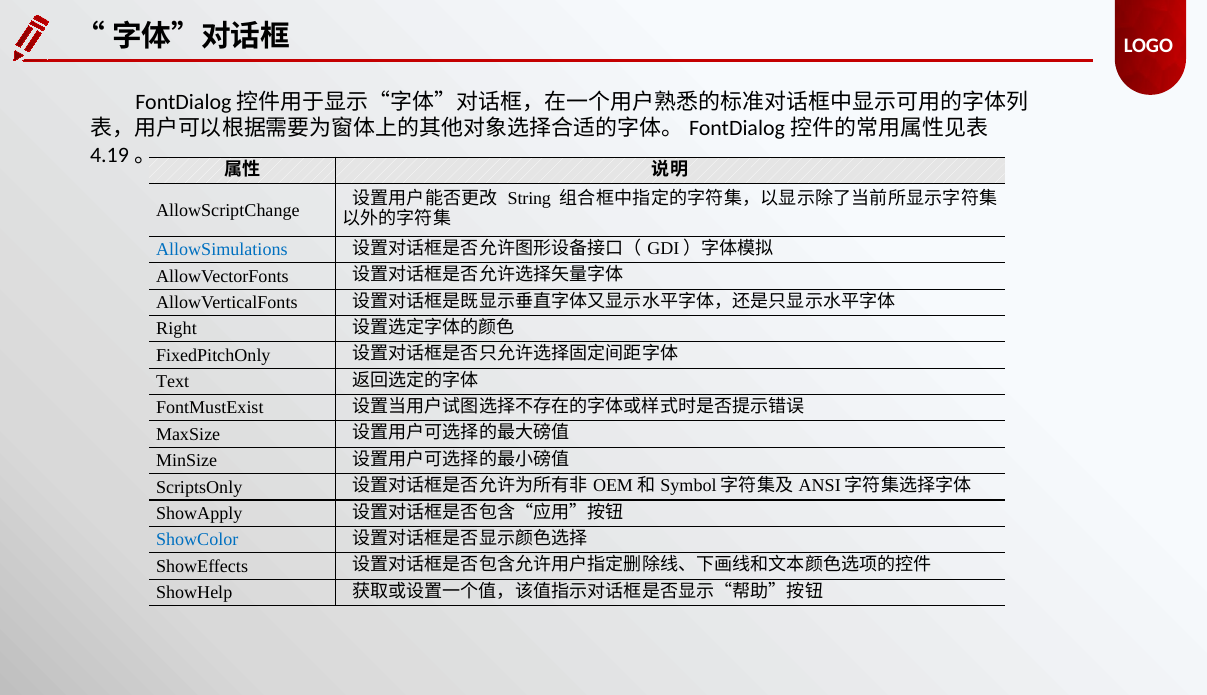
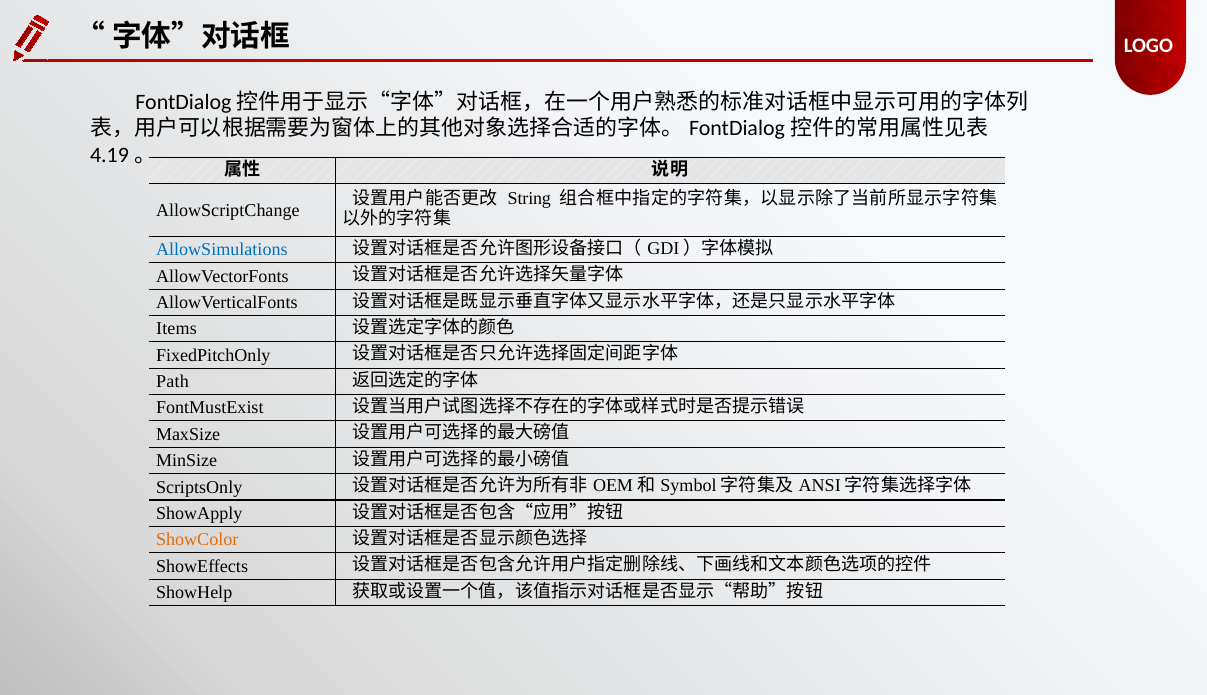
Right: Right -> Items (176, 329)
Text: Text -> Path (172, 382)
ShowColor colour: blue -> orange (197, 540)
